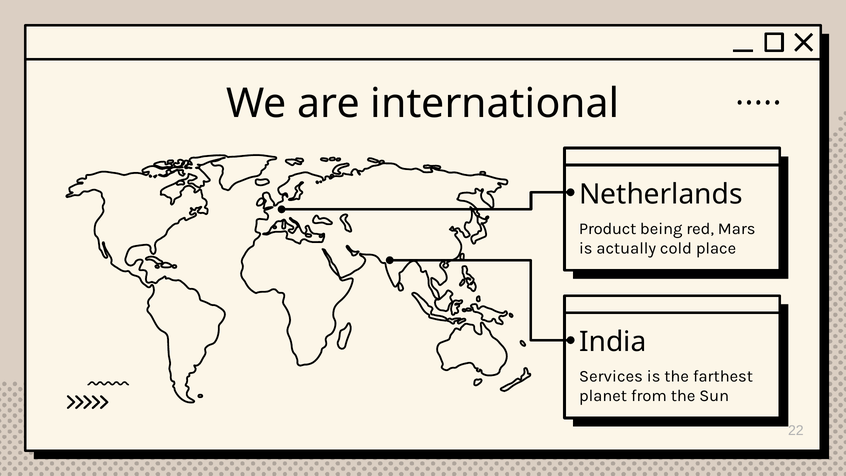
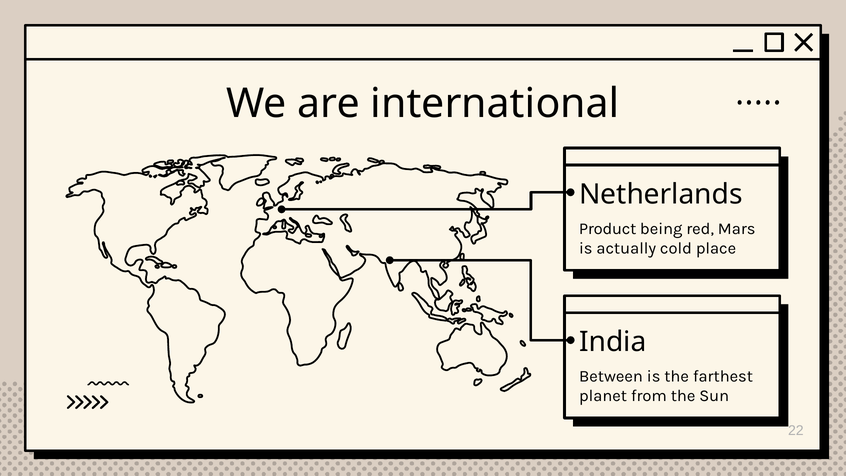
Services: Services -> Between (611, 376)
